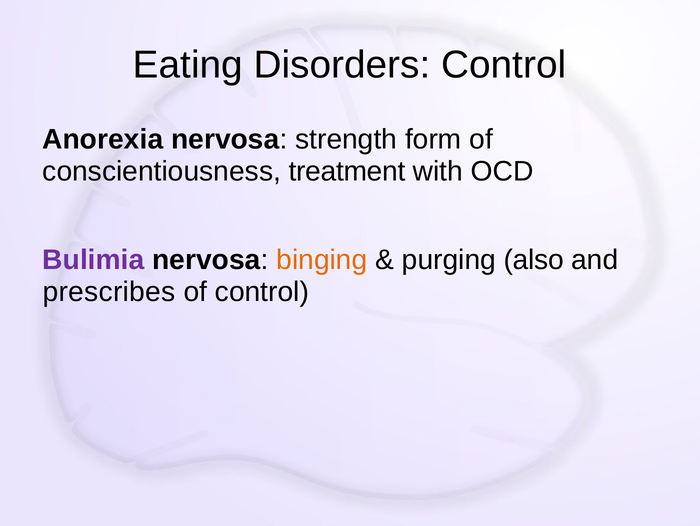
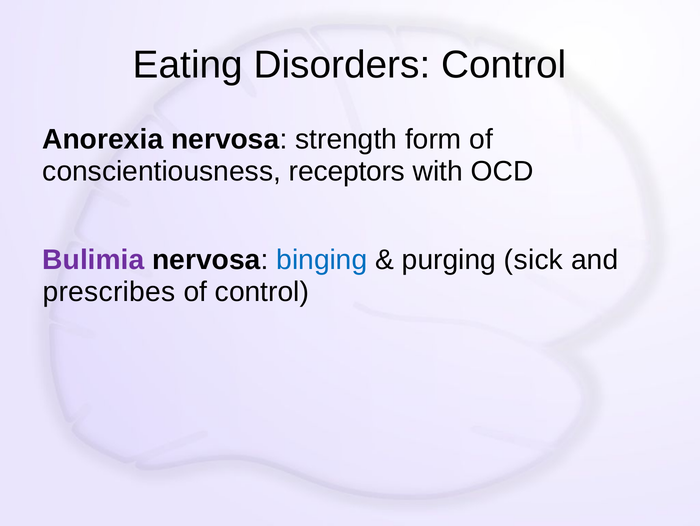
treatment: treatment -> receptors (347, 171)
binging colour: orange -> blue (322, 260)
also: also -> sick (534, 260)
